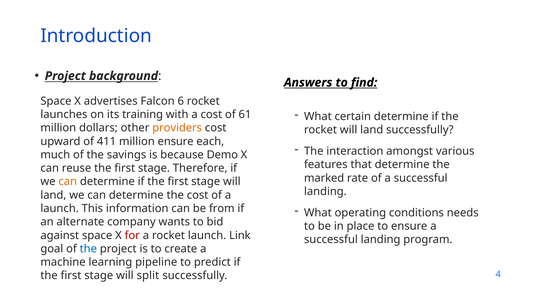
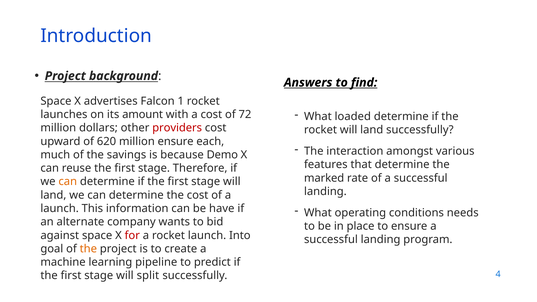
6: 6 -> 1 (181, 101)
certain: certain -> loaded (353, 116)
training: training -> amount (143, 114)
61: 61 -> 72 (245, 114)
providers colour: orange -> red (177, 128)
411: 411 -> 620 (106, 141)
from: from -> have (222, 209)
Link: Link -> Into (240, 235)
the colour: blue -> orange (88, 249)
